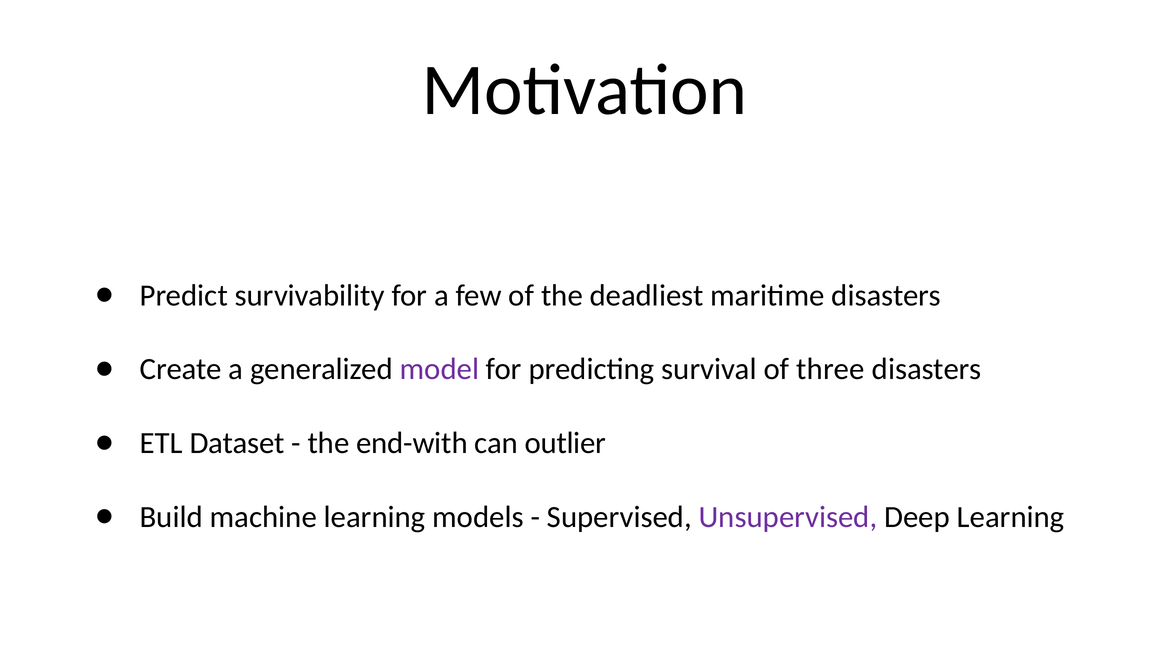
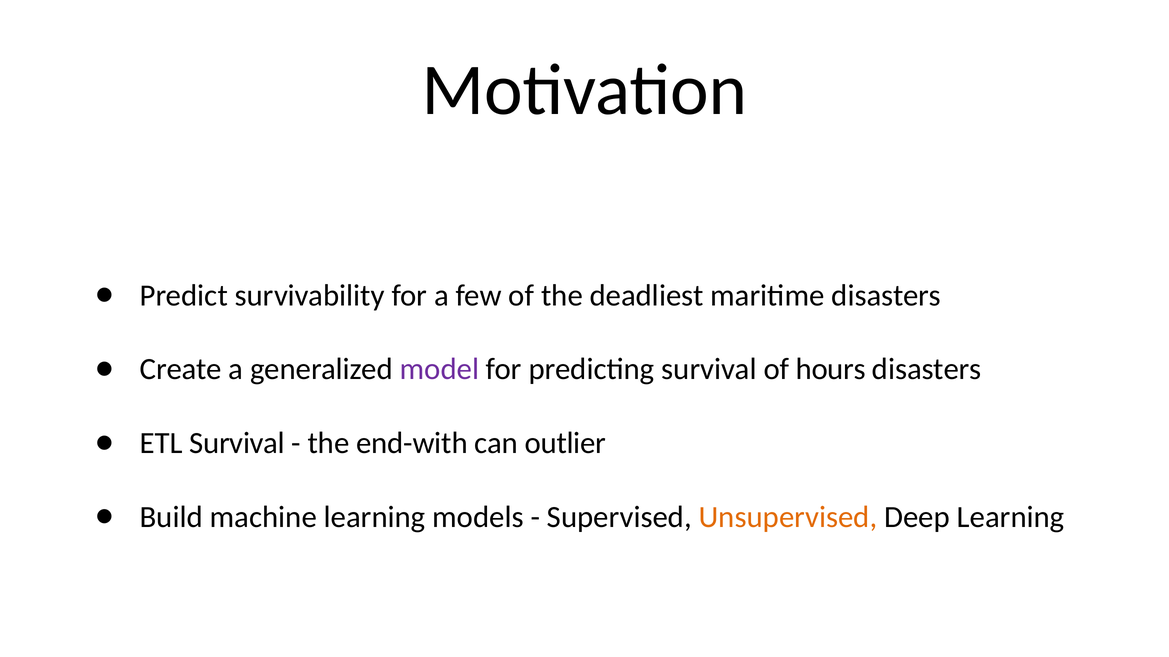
three: three -> hours (831, 370)
ETL Dataset: Dataset -> Survival (237, 444)
Unsupervised colour: purple -> orange (788, 518)
